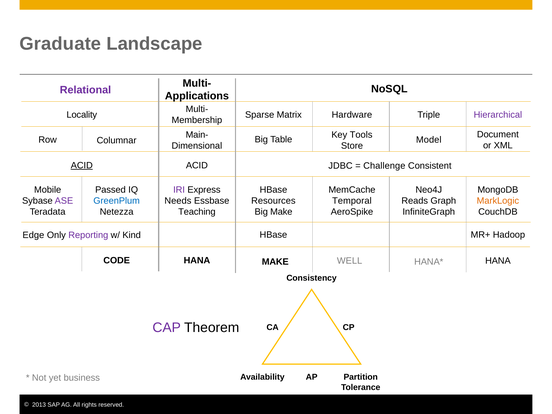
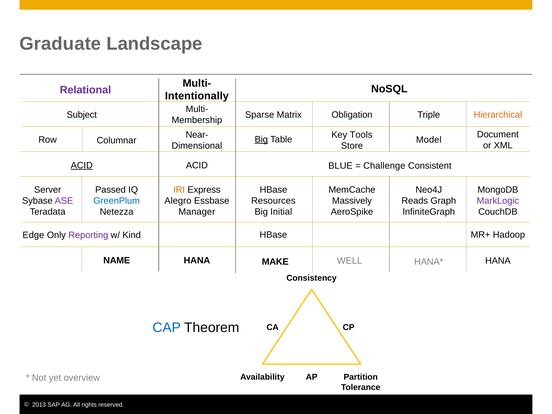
Applications: Applications -> Intentionally (197, 96)
Locality: Locality -> Subject (82, 115)
Hardware: Hardware -> Obligation (352, 115)
Hierarchical colour: purple -> orange (498, 115)
Main-: Main- -> Near- (197, 135)
Big underline: none -> present (261, 139)
JDBC: JDBC -> BLUE (340, 166)
Mobile: Mobile -> Server (48, 190)
IRI colour: purple -> orange (179, 190)
Needs: Needs -> Alegro (178, 201)
Temporal: Temporal -> Massively (352, 201)
MarkLogic colour: orange -> purple (498, 201)
Teaching: Teaching -> Manager (197, 212)
Big Make: Make -> Initial (281, 212)
CODE: CODE -> NAME (117, 261)
CAP colour: purple -> blue (167, 328)
business: business -> overview (82, 378)
